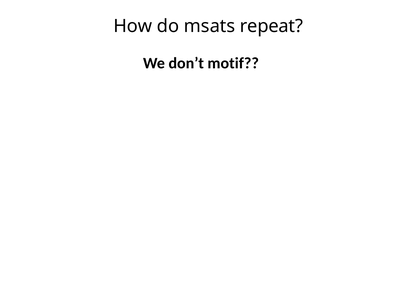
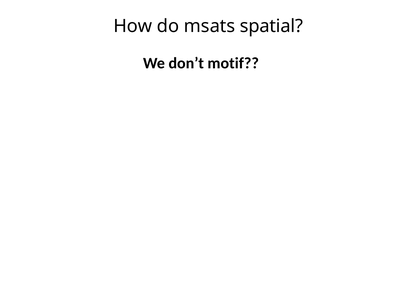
repeat: repeat -> spatial (271, 26)
